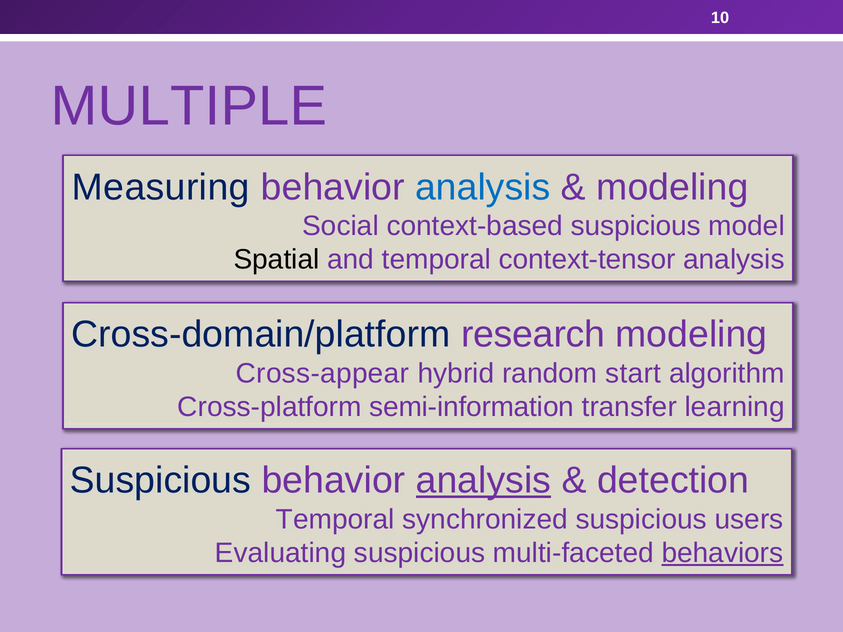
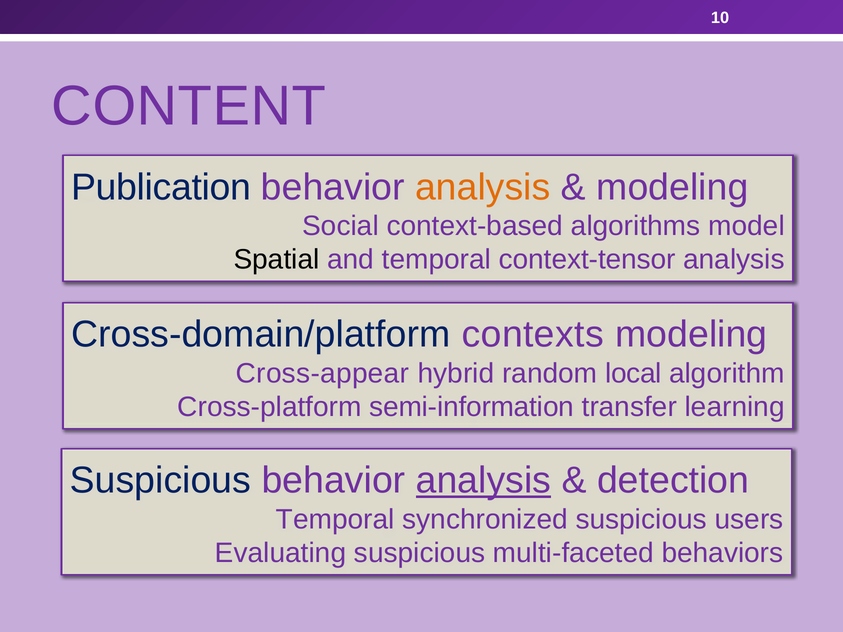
MULTIPLE: MULTIPLE -> CONTENT (189, 106)
Measuring: Measuring -> Publication (161, 187)
analysis colour: blue -> orange (483, 187)
context-based suspicious: suspicious -> algorithms (636, 226)
research: research -> contexts (533, 335)
start: start -> local (633, 373)
behaviors underline: present -> none (722, 553)
